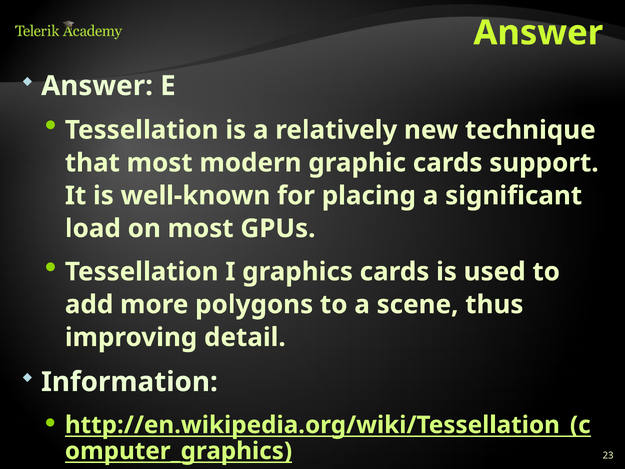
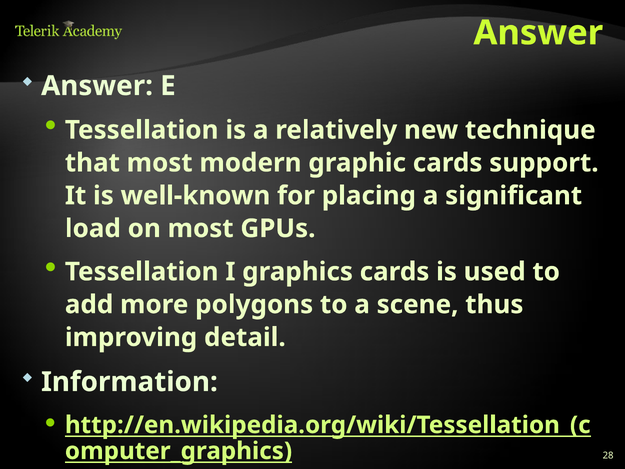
23: 23 -> 28 (608, 456)
